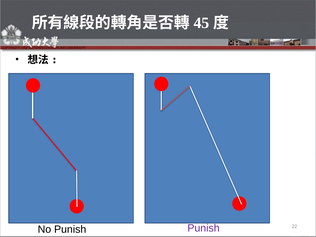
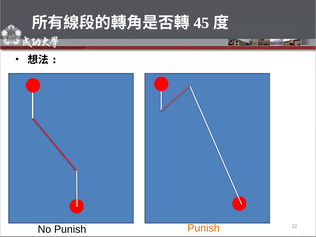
Punish colour: purple -> orange (204, 228)
